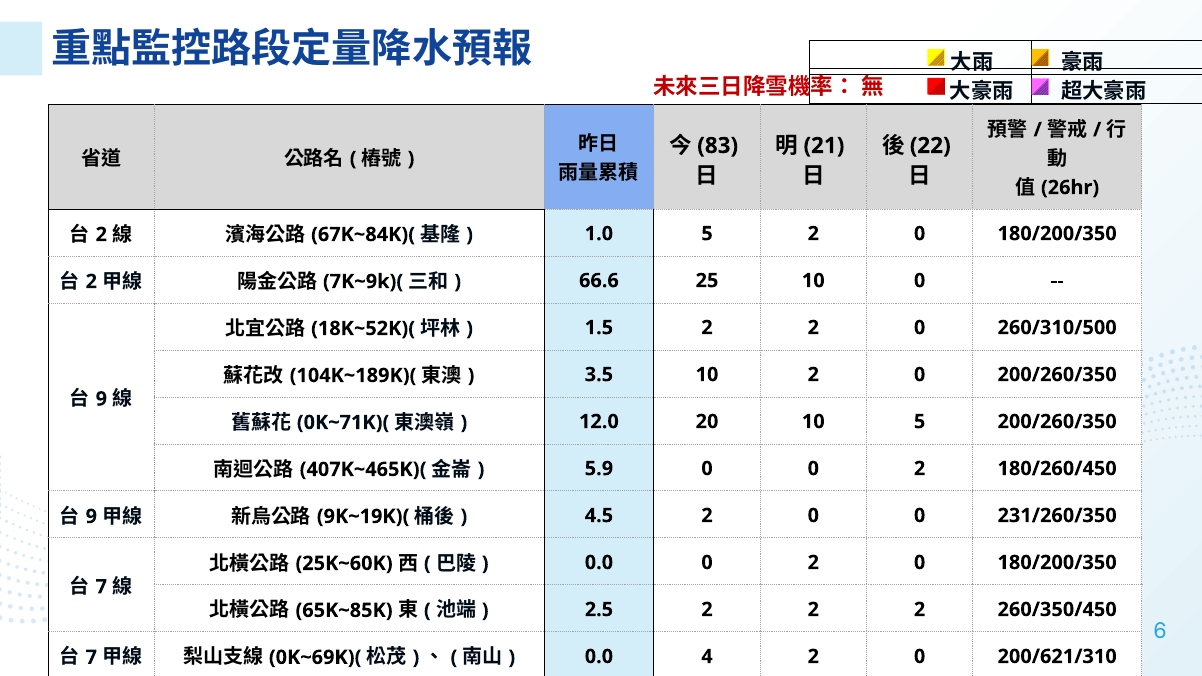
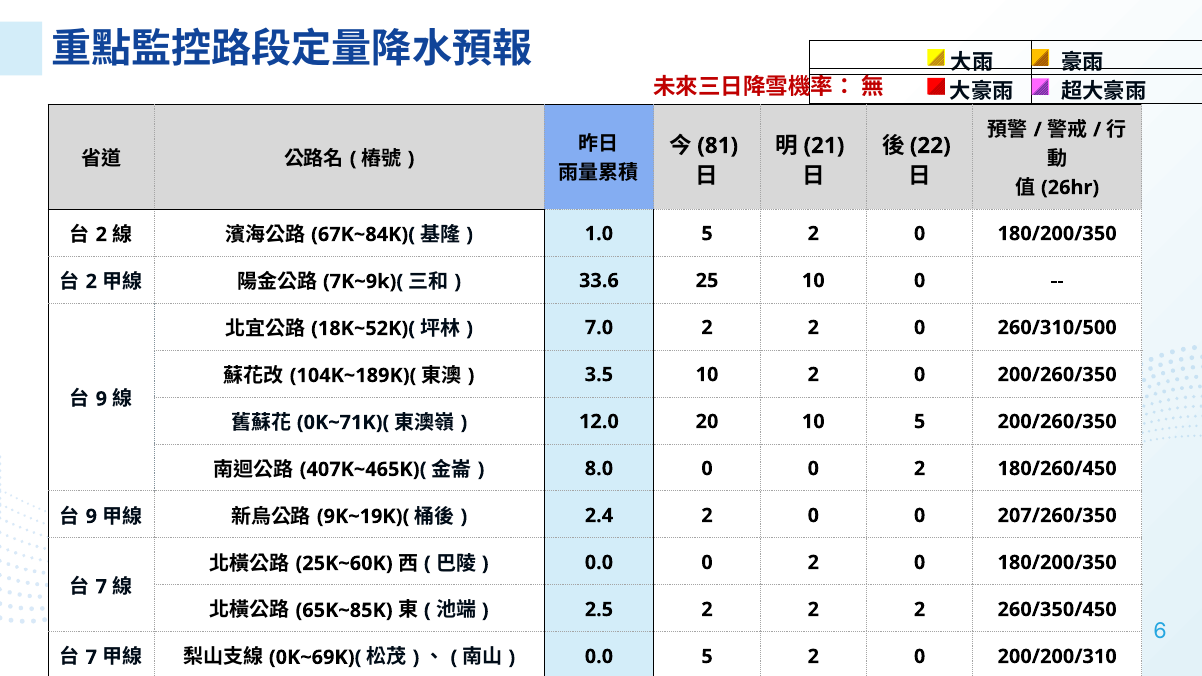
83: 83 -> 81 (718, 146)
66.6: 66.6 -> 33.6 (599, 281)
1.5: 1.5 -> 7.0 (599, 328)
5.9: 5.9 -> 8.0 (599, 469)
4.5: 4.5 -> 2.4 (599, 516)
231/260/350: 231/260/350 -> 207/260/350 (1057, 516)
0.0 4: 4 -> 5 (707, 657)
200/621/310: 200/621/310 -> 200/200/310 (1057, 657)
